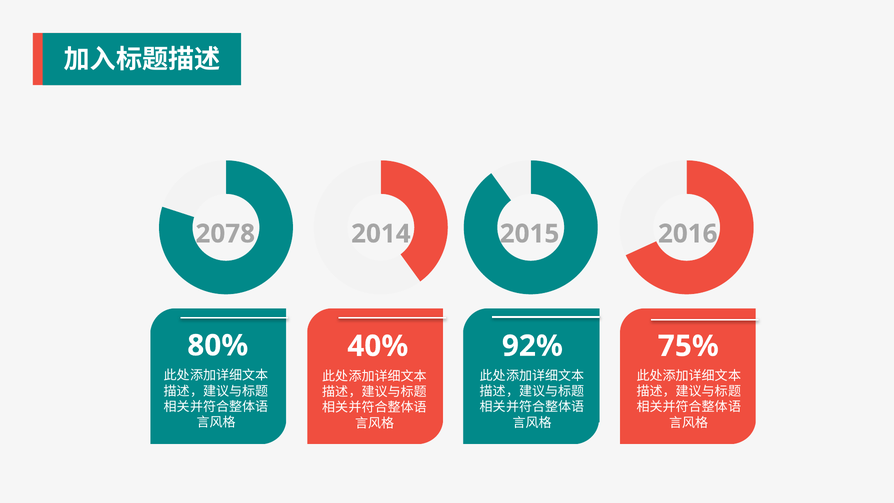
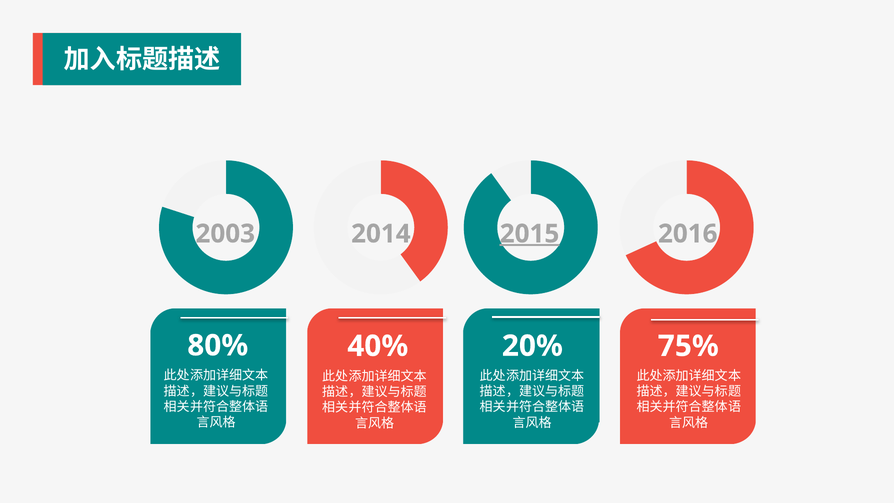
2078: 2078 -> 2003 (225, 234)
2015 underline: none -> present (530, 234)
92%: 92% -> 20% (532, 346)
